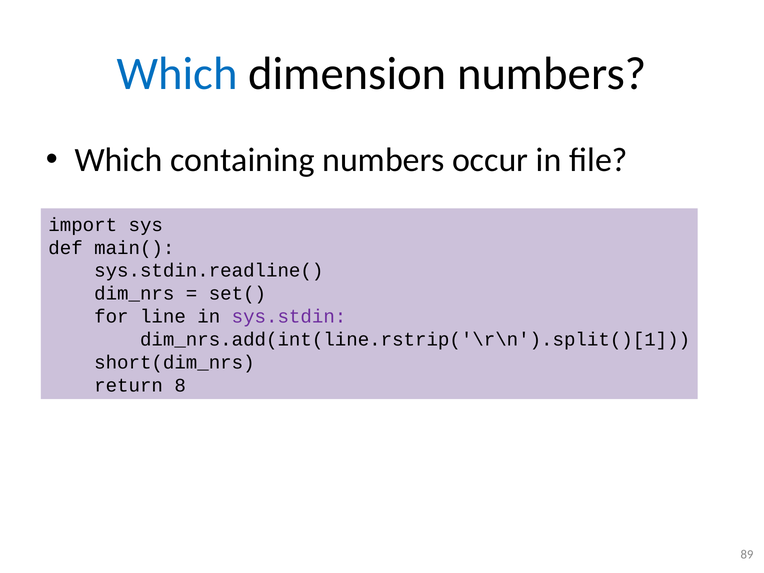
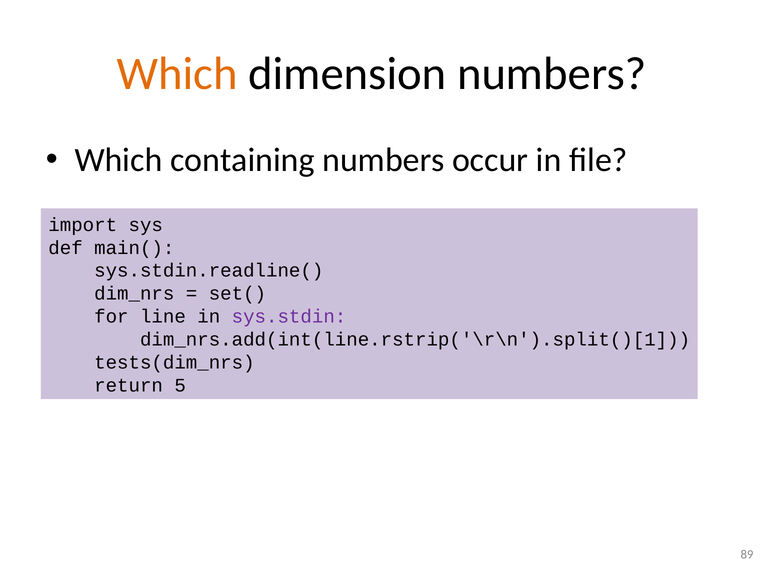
Which colour: blue -> orange (177, 74)
short(dim_nrs: short(dim_nrs -> tests(dim_nrs (174, 362)
8: 8 -> 5 (180, 385)
